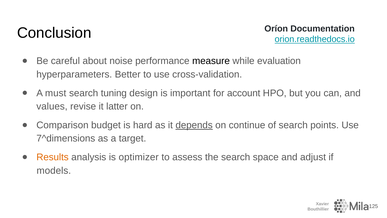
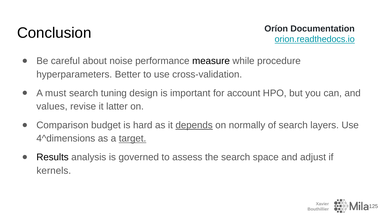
evaluation: evaluation -> procedure (279, 61)
continue: continue -> normally (247, 125)
points: points -> layers (325, 125)
7^dimensions: 7^dimensions -> 4^dimensions (66, 138)
target underline: none -> present (133, 138)
Results colour: orange -> black (53, 157)
optimizer: optimizer -> governed (139, 157)
models: models -> kernels (54, 170)
